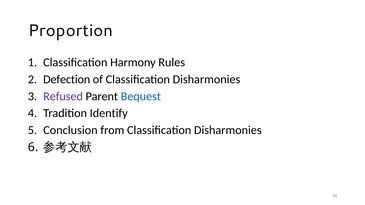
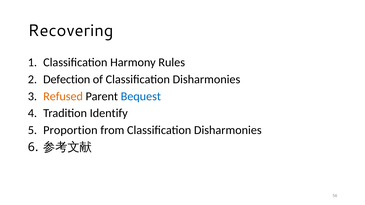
Proportion: Proportion -> Recovering (71, 31)
Refused colour: purple -> orange (63, 96)
Conclusion: Conclusion -> Proportion (70, 130)
